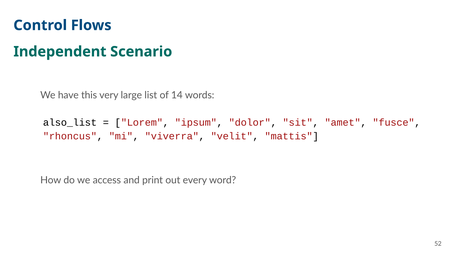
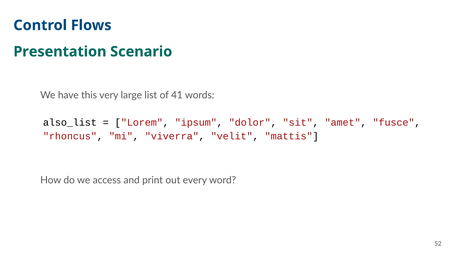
Independent: Independent -> Presentation (60, 52)
14: 14 -> 41 (177, 95)
